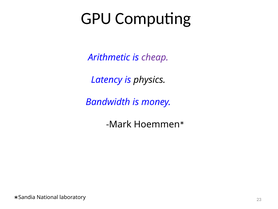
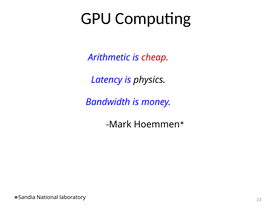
cheap colour: purple -> red (155, 57)
